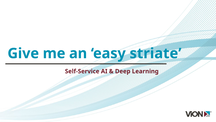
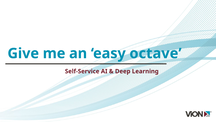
striate: striate -> octave (156, 53)
